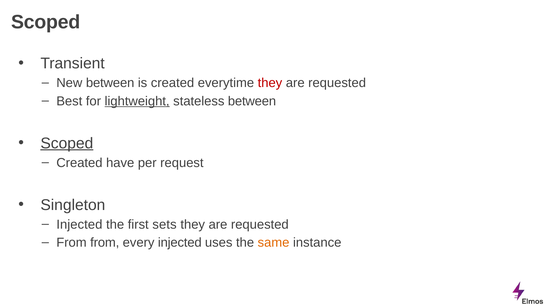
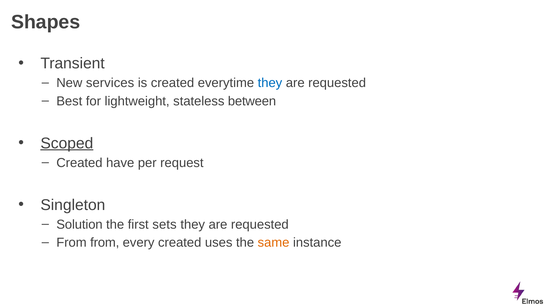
Scoped: Scoped -> Shapes (46, 22)
New between: between -> services (110, 83)
they colour: red -> blue (270, 83)
lightweight underline: present -> none (137, 101)
Injected: Injected -> Solution (79, 225)
every injected: injected -> created (180, 243)
